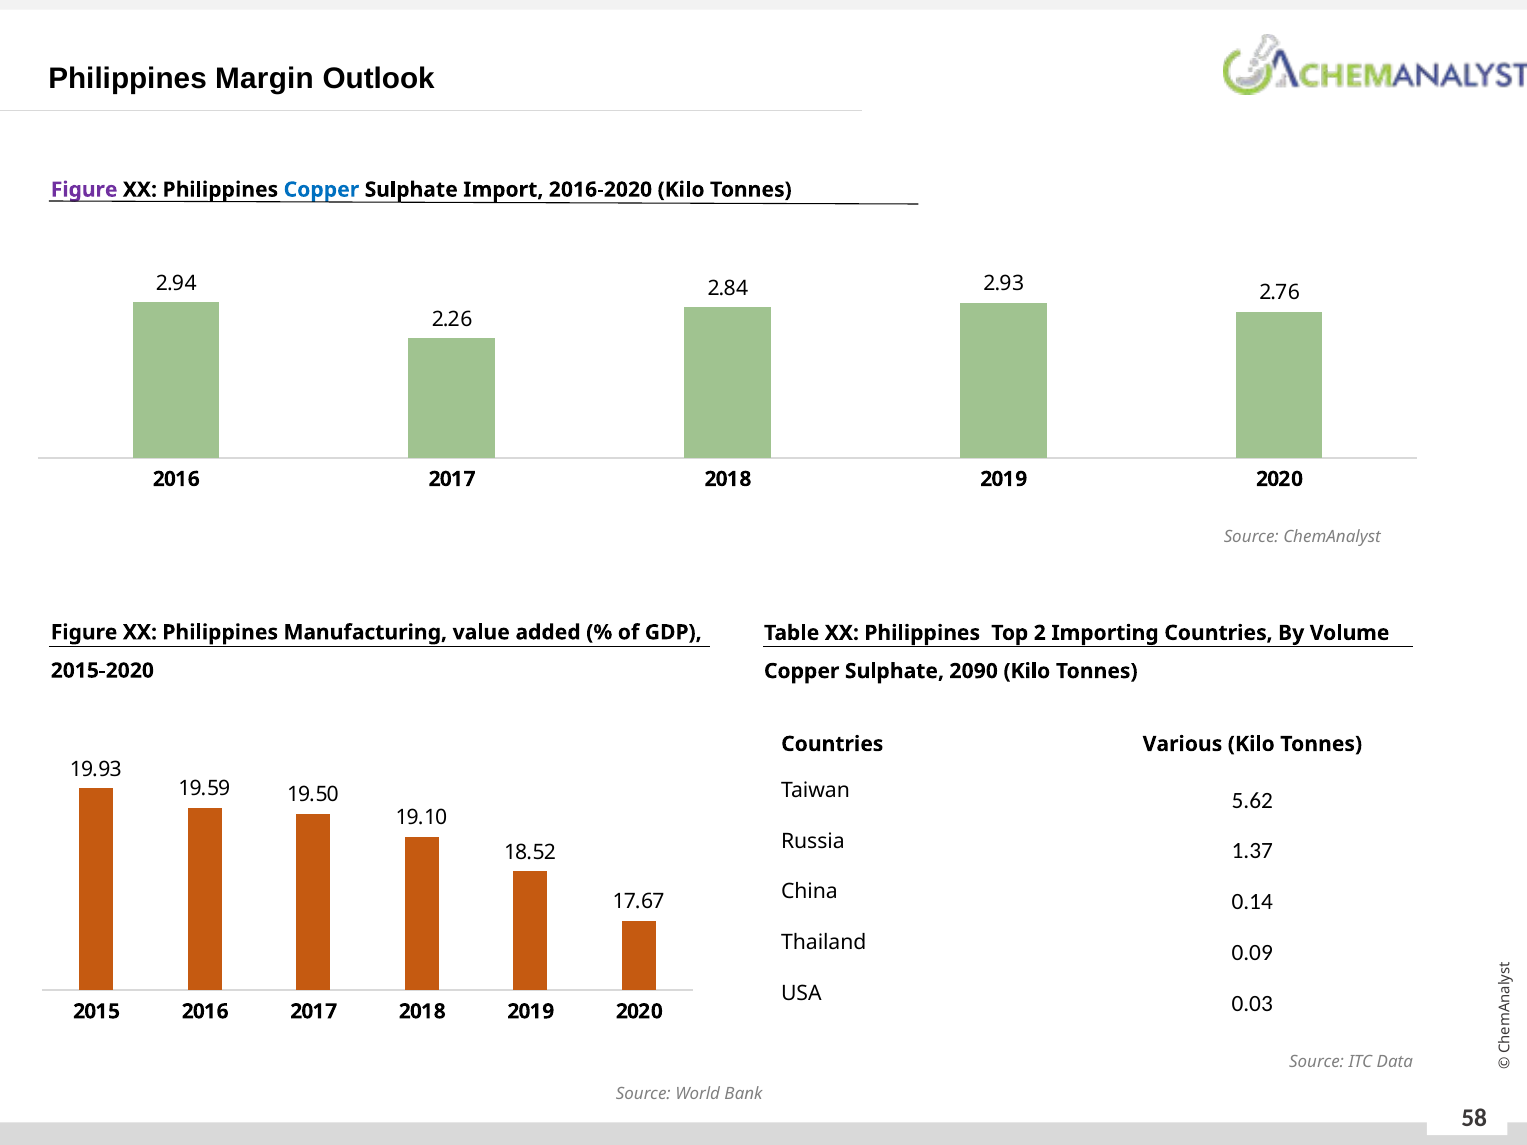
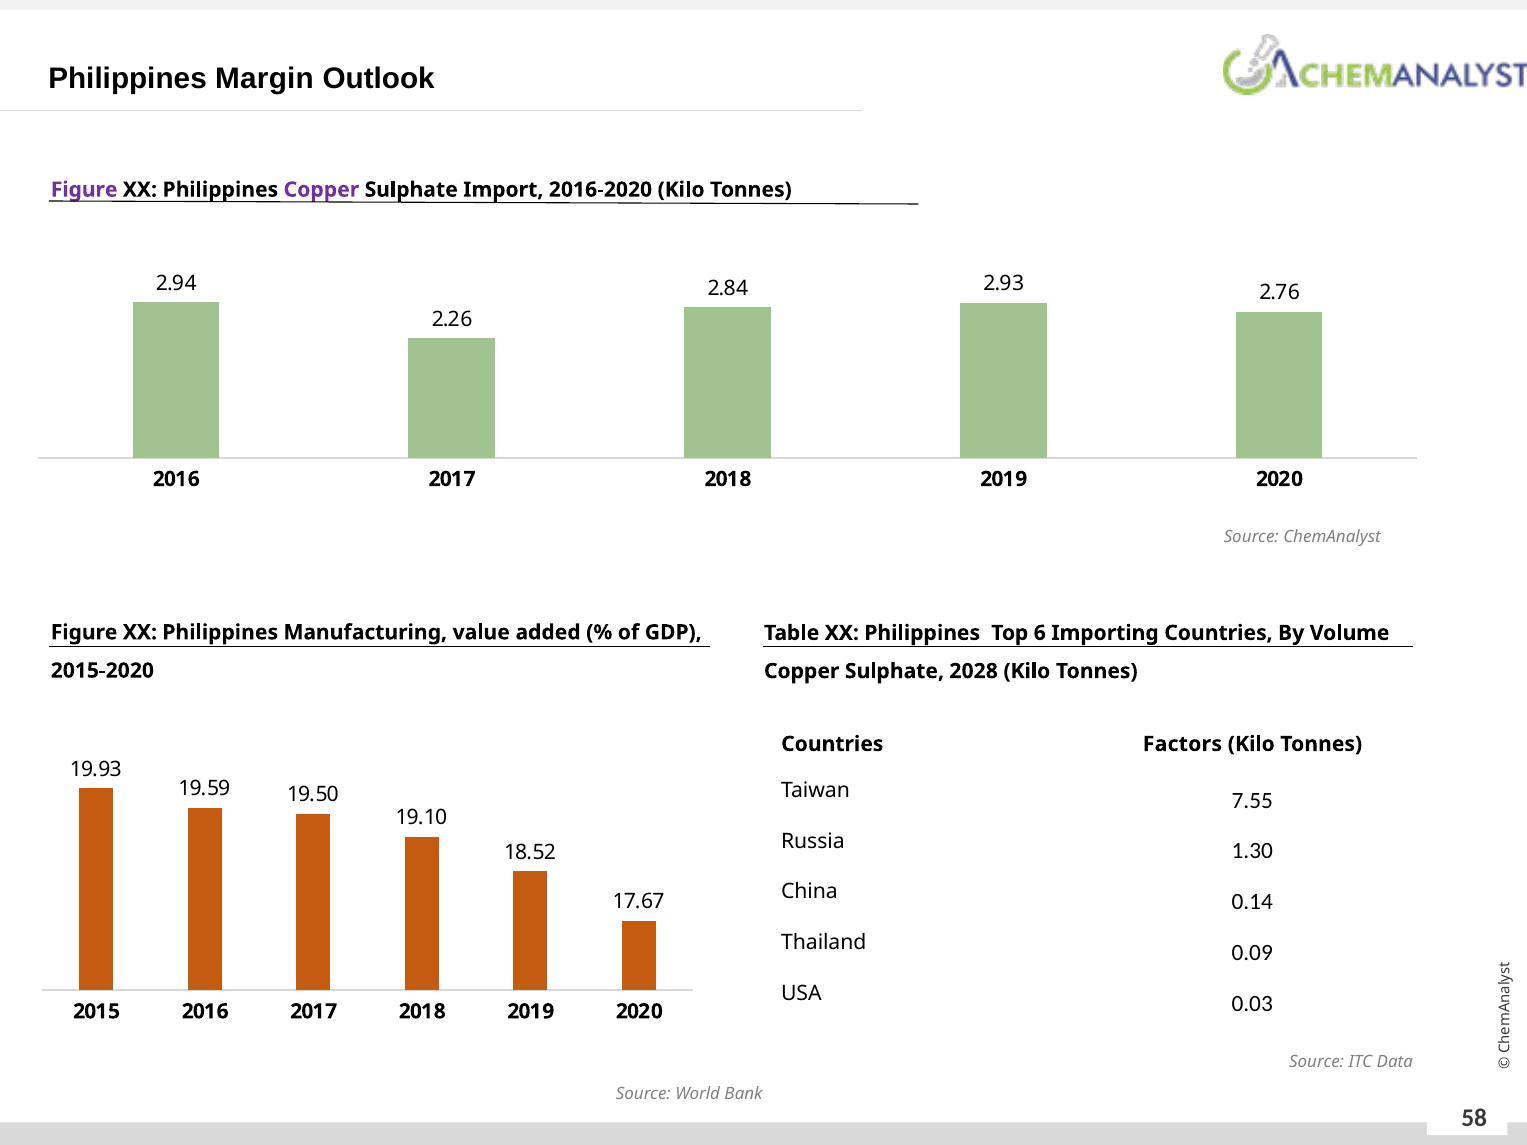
Copper colour: blue -> purple (321, 190)
2: 2 -> 6 (1040, 633)
2090: 2090 -> 2028 (974, 671)
Various: Various -> Factors (1182, 744)
5.62: 5.62 -> 7.55 (1252, 801)
1.37: 1.37 -> 1.30 (1252, 851)
